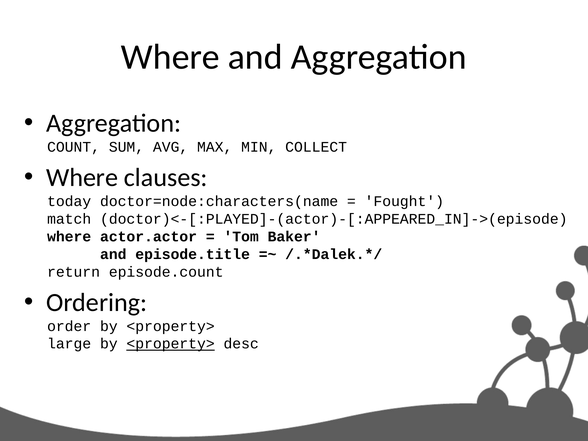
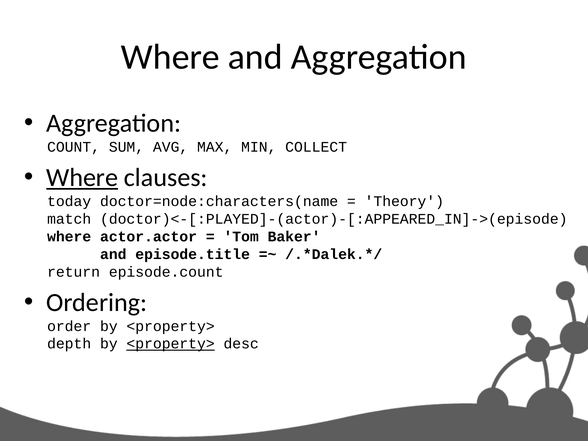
Where underline: none -> present (82, 178)
Fought: Fought -> Theory (404, 201)
large: large -> depth (69, 344)
